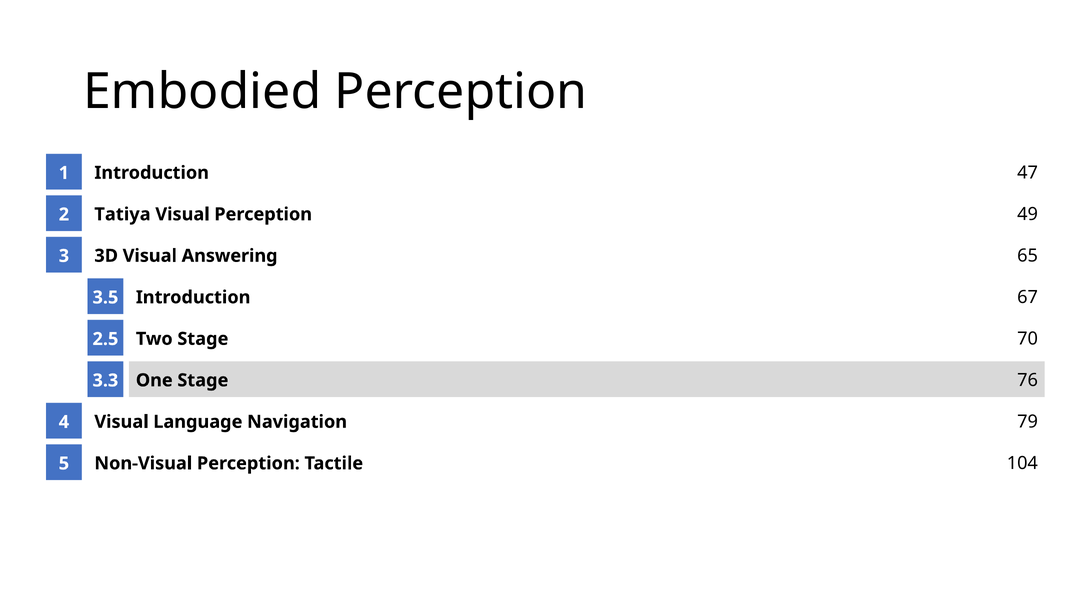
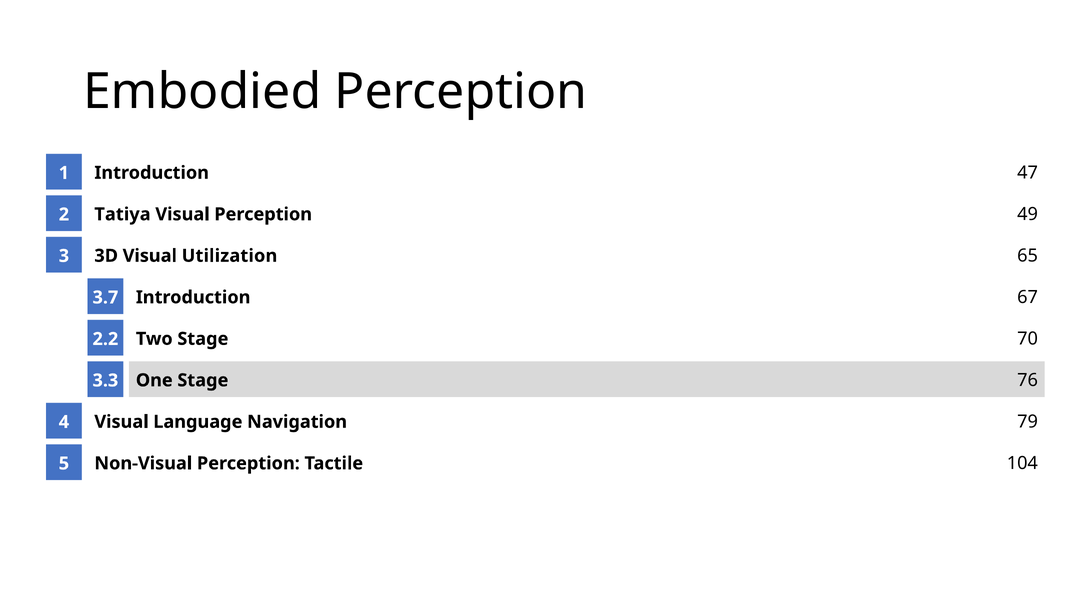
Answering: Answering -> Utilization (229, 256)
3.5: 3.5 -> 3.7 (105, 297)
2.5: 2.5 -> 2.2 (105, 339)
